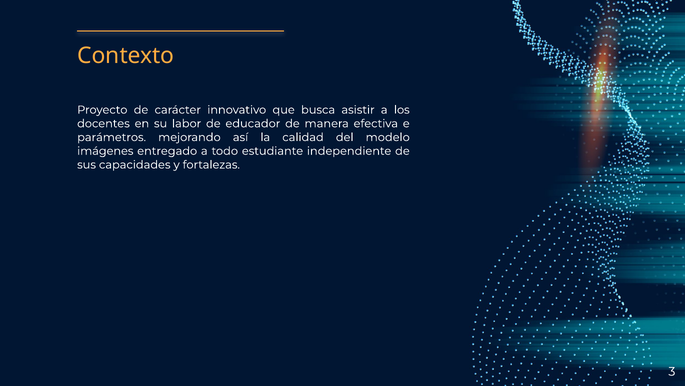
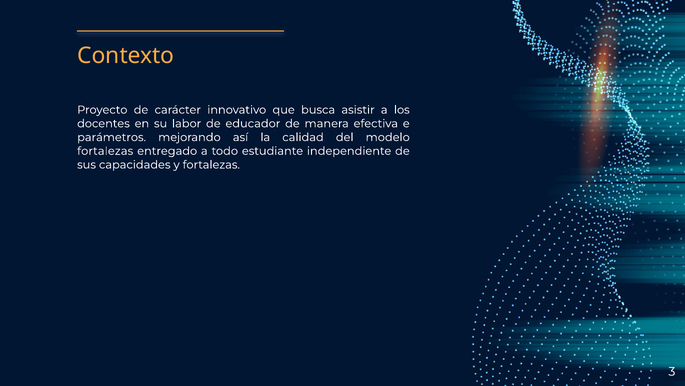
imágenes: imágenes -> fortalezas (105, 151)
